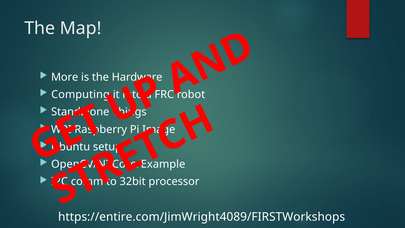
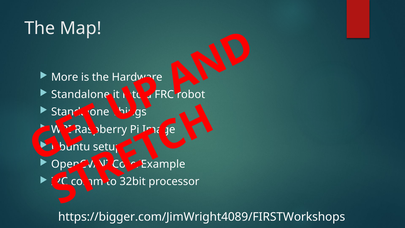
Computing: Computing -> Standalone (81, 95)
https://entire.com/JimWright4089/FIRSTWorkshops: https://entire.com/JimWright4089/FIRSTWorkshops -> https://bigger.com/JimWright4089/FIRSTWorkshops (202, 217)
